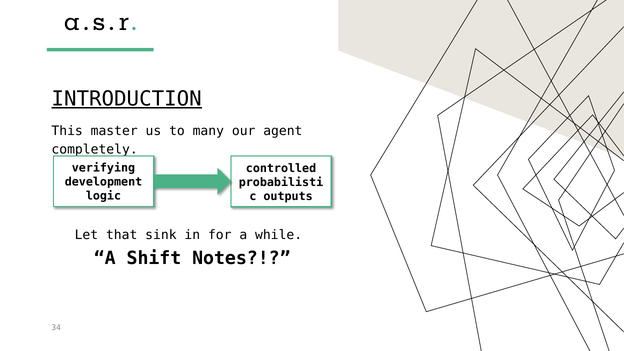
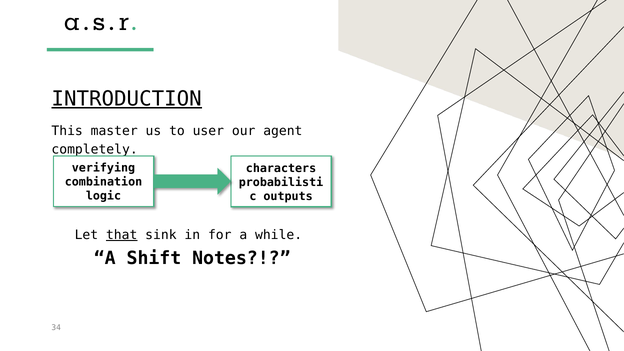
many: many -> user (208, 131)
controlled: controlled -> characters (281, 168)
development: development -> combination (104, 182)
that underline: none -> present (122, 235)
